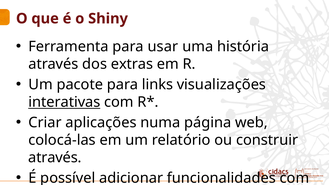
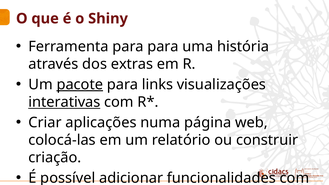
para usar: usar -> para (163, 47)
pacote underline: none -> present (80, 85)
através: através -> criação (55, 158)
